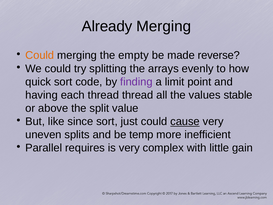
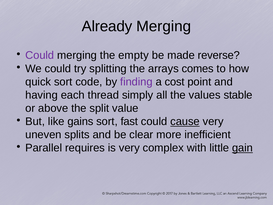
Could colour: orange -> purple (40, 55)
evenly: evenly -> comes (198, 68)
limit: limit -> cost (175, 82)
thread thread: thread -> simply (138, 95)
since: since -> gains (80, 121)
just: just -> fast (129, 121)
temp: temp -> clear (141, 135)
gain underline: none -> present (242, 148)
